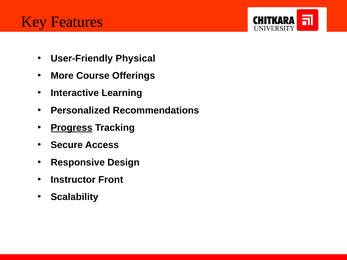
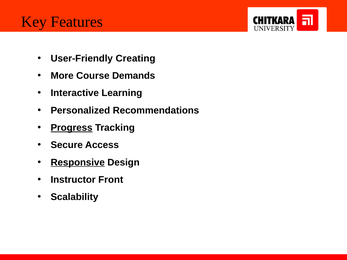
Physical: Physical -> Creating (136, 58)
Offerings: Offerings -> Demands (134, 76)
Responsive underline: none -> present (78, 163)
